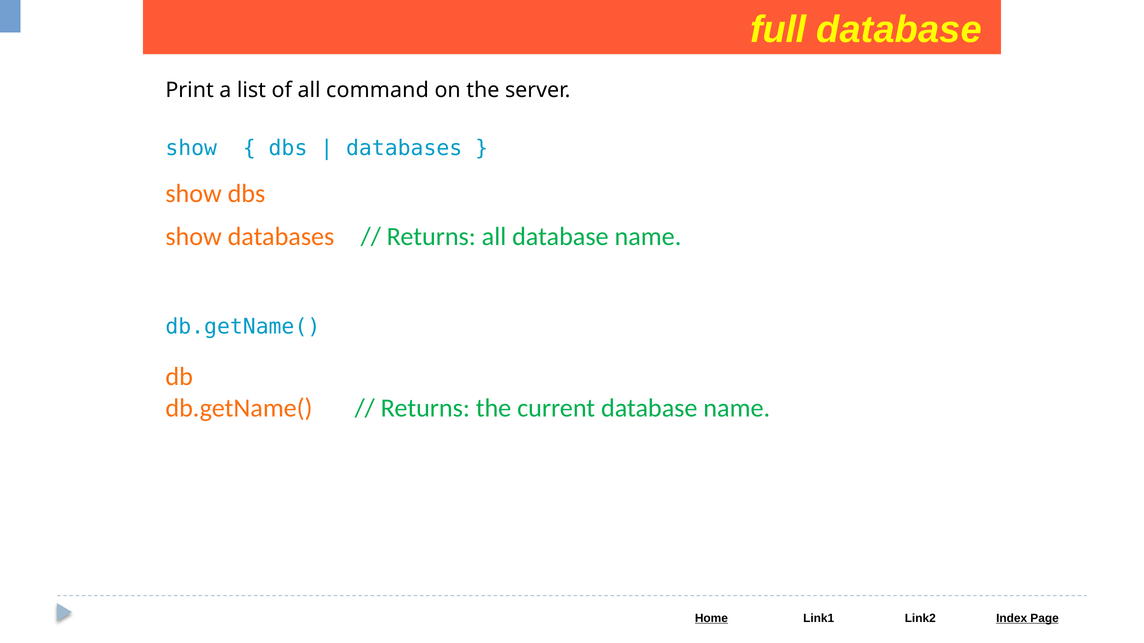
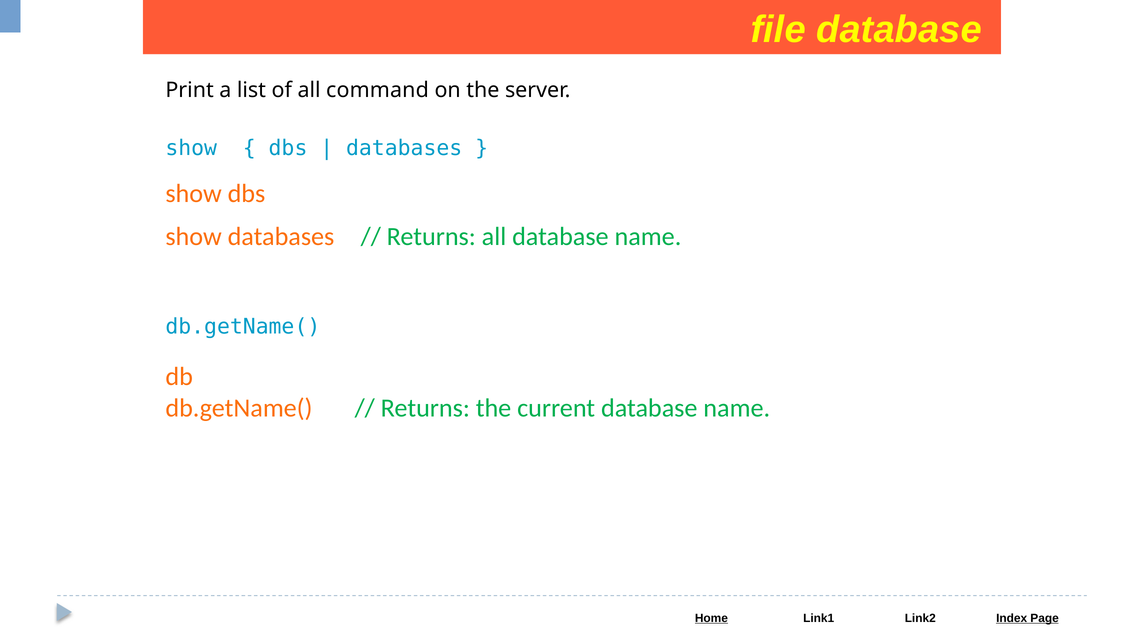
full: full -> file (778, 30)
